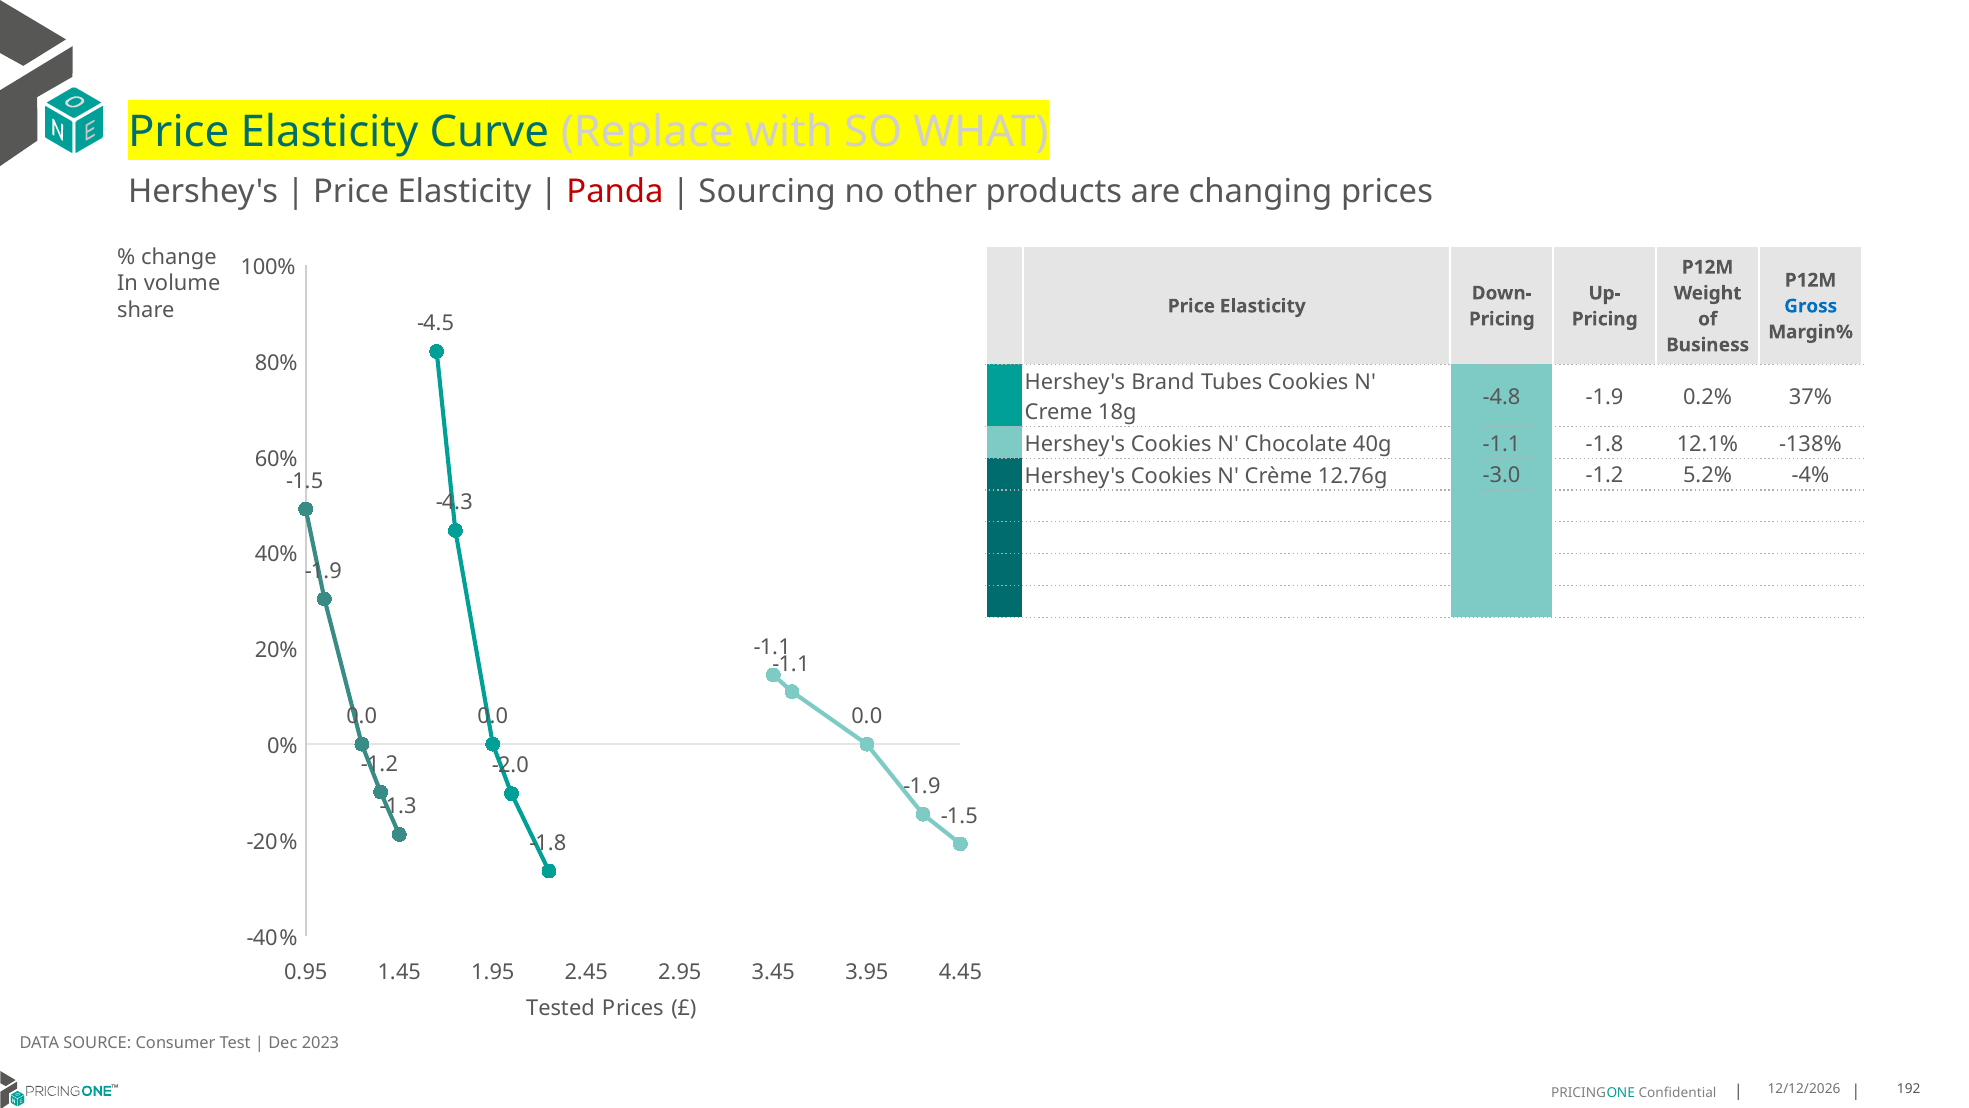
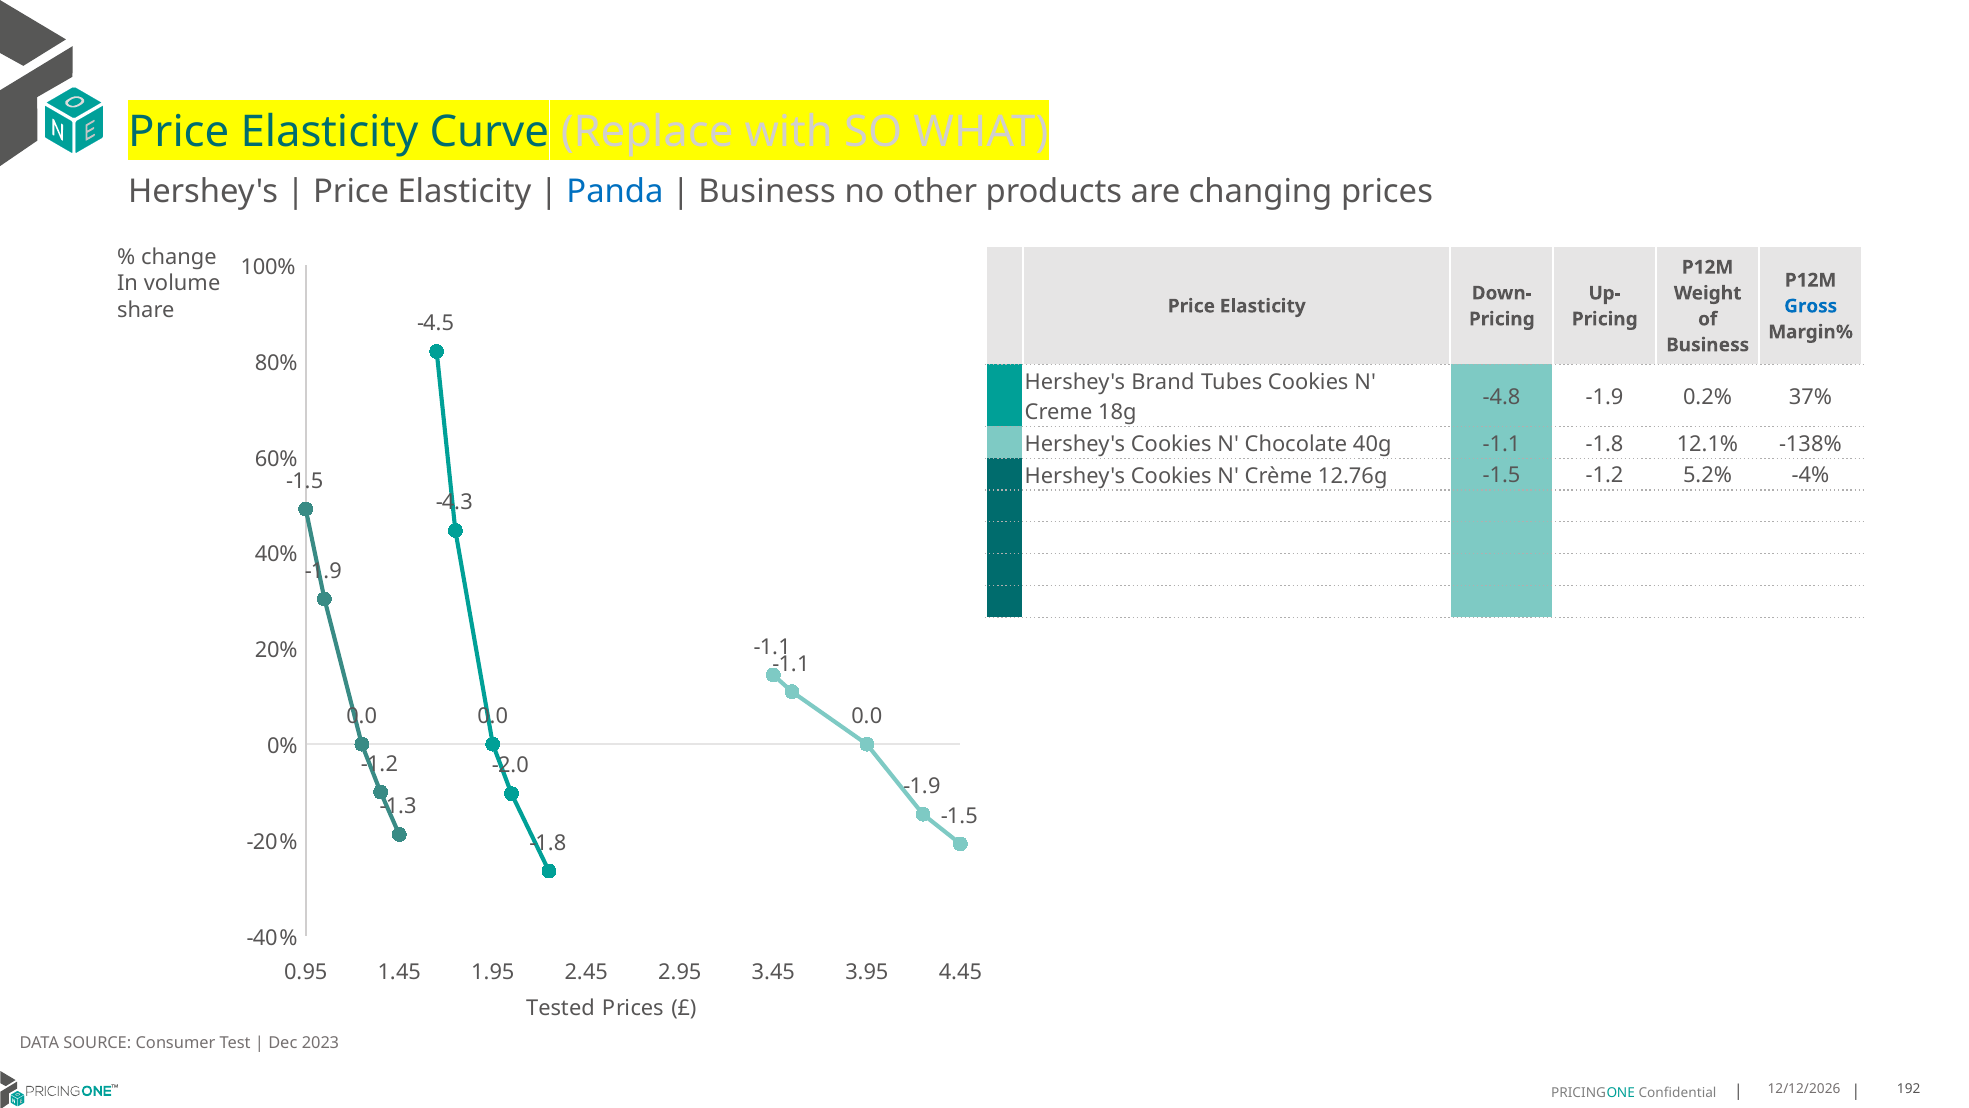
Panda colour: red -> blue (615, 192)
Sourcing: Sourcing -> Business (767, 192)
12.76g -3.0: -3.0 -> -1.5 (1502, 475)
